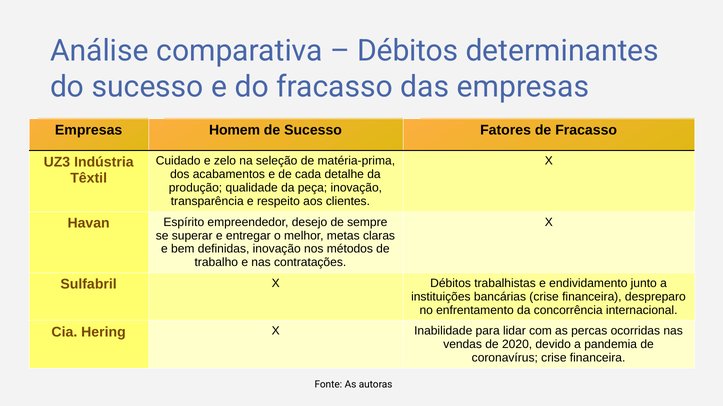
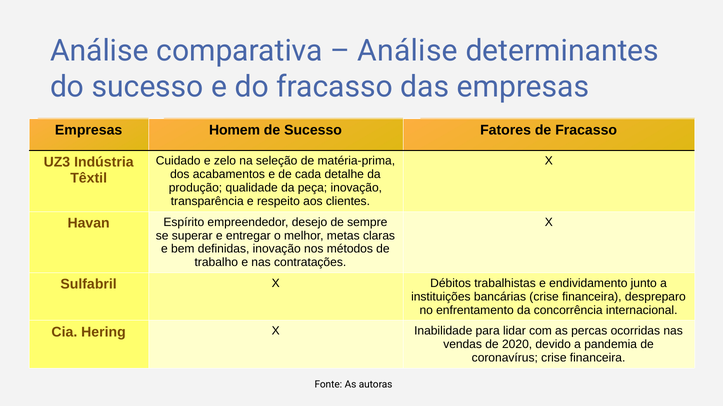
Débitos: Débitos -> Análise (408, 51)
